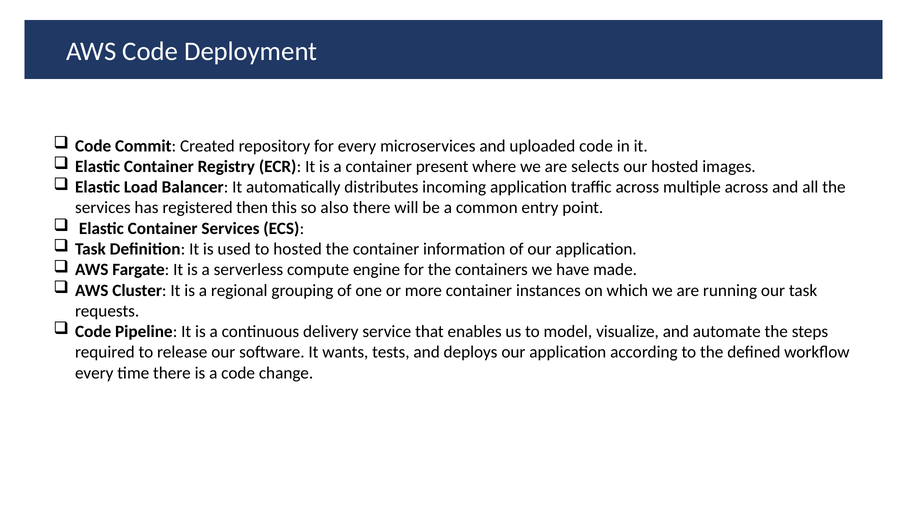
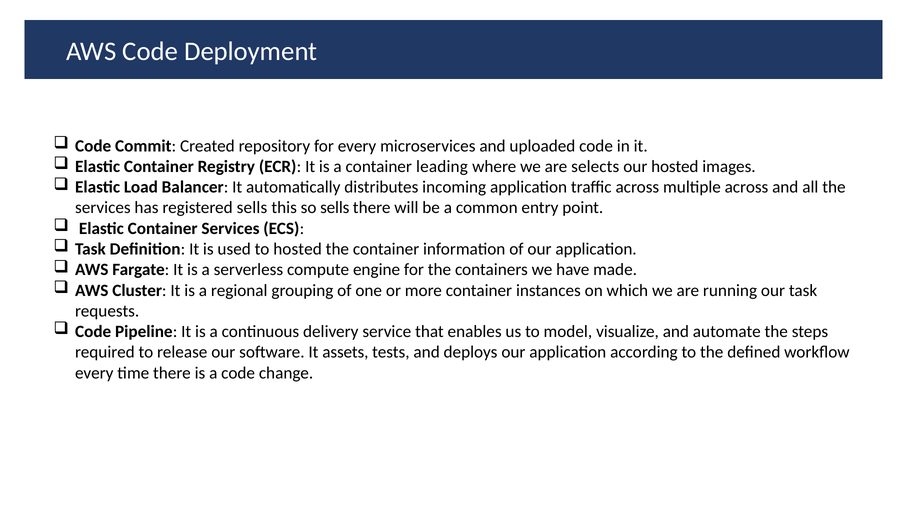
present: present -> leading (442, 166)
registered then: then -> sells (252, 208)
so also: also -> sells (335, 208)
wants: wants -> assets (345, 352)
